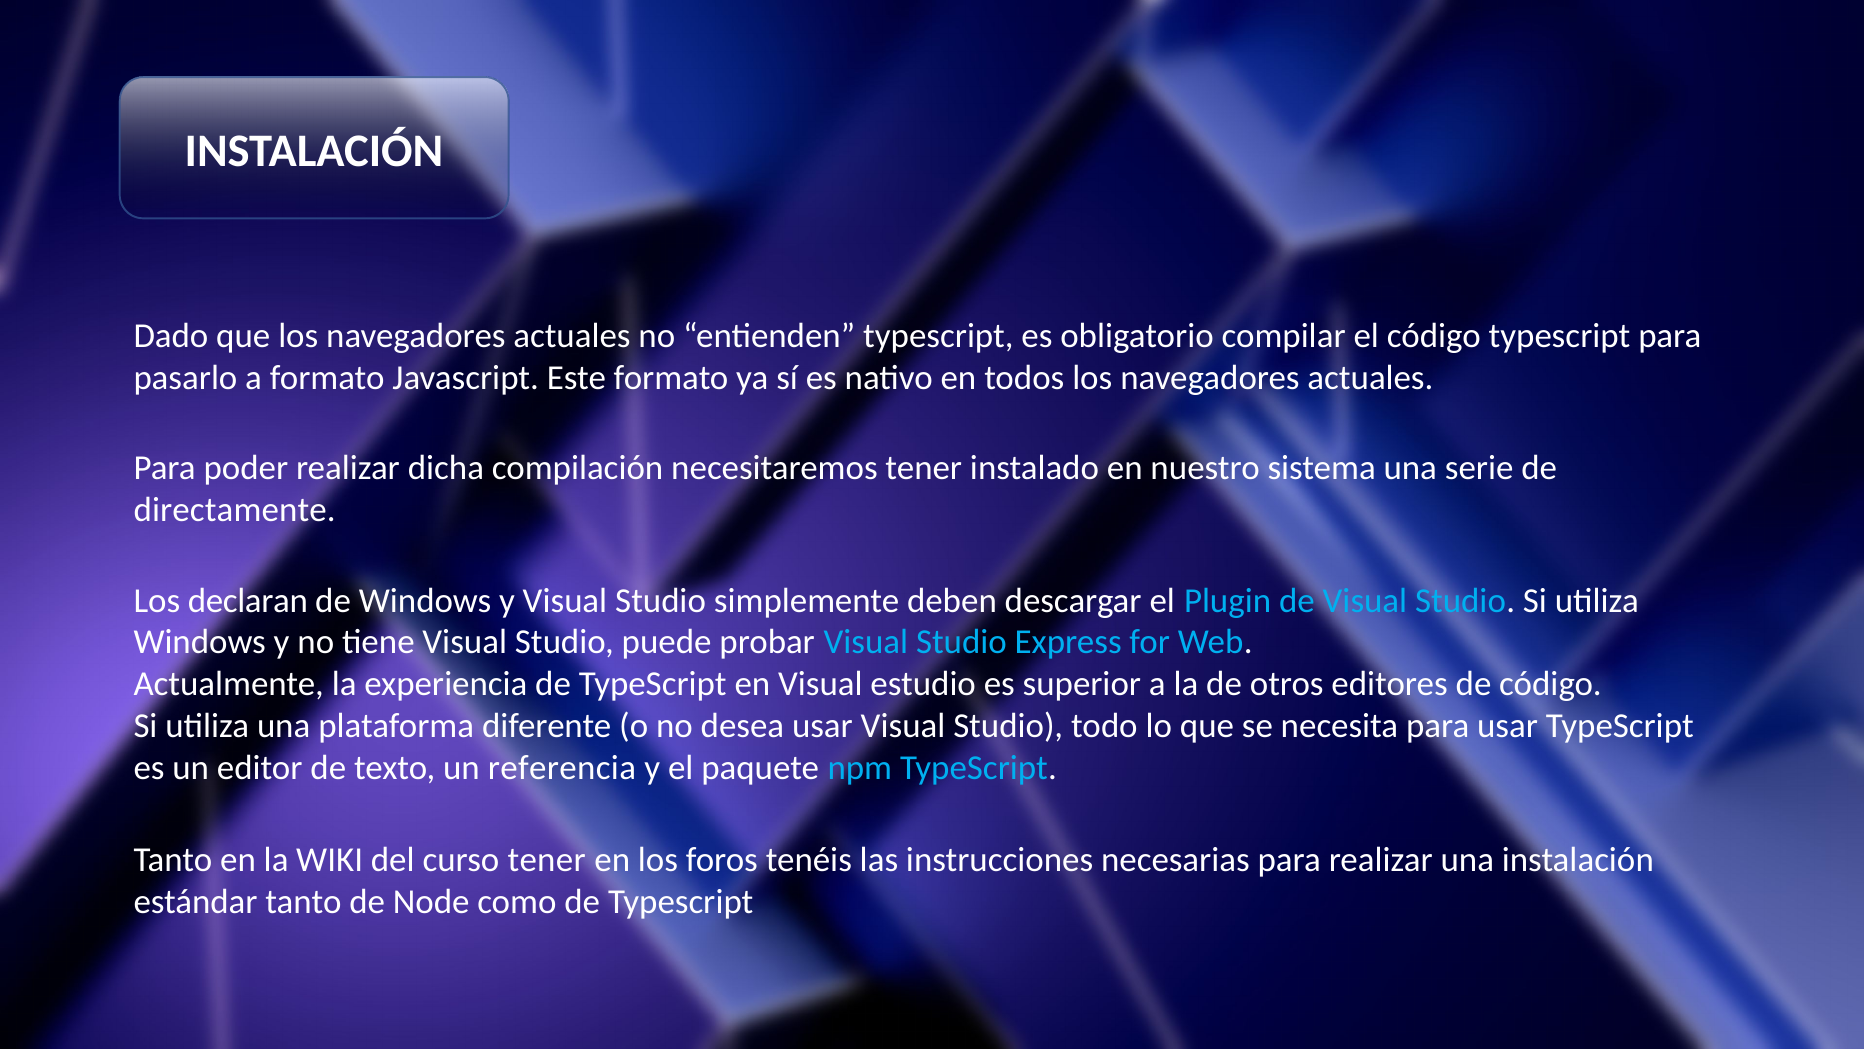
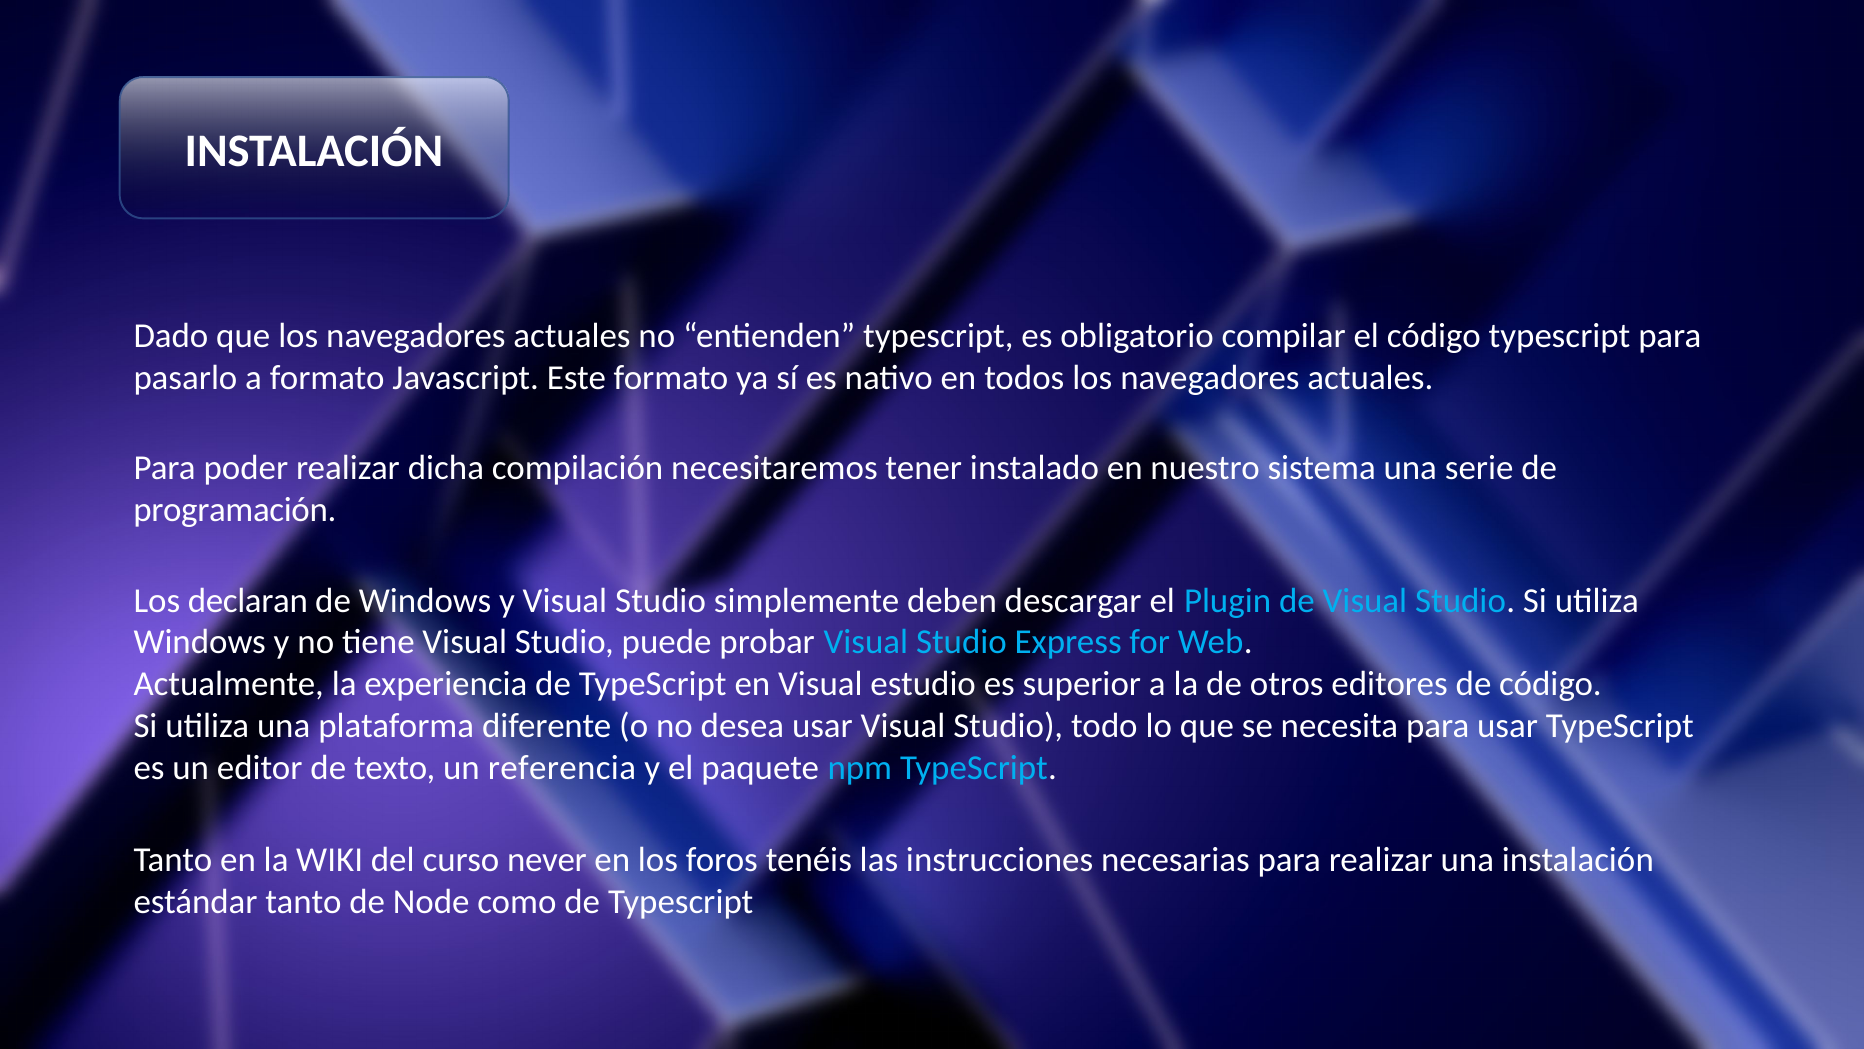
directamente: directamente -> programación (235, 510)
curso tener: tener -> never (547, 859)
